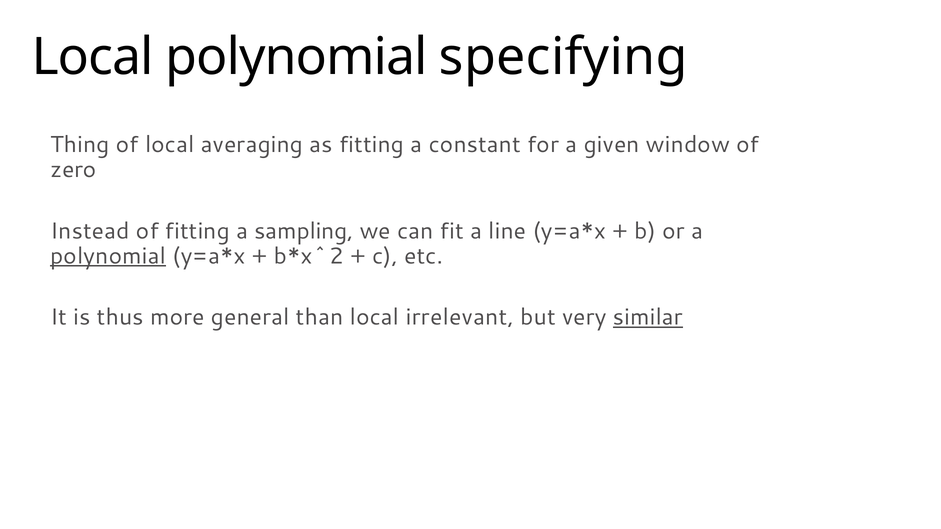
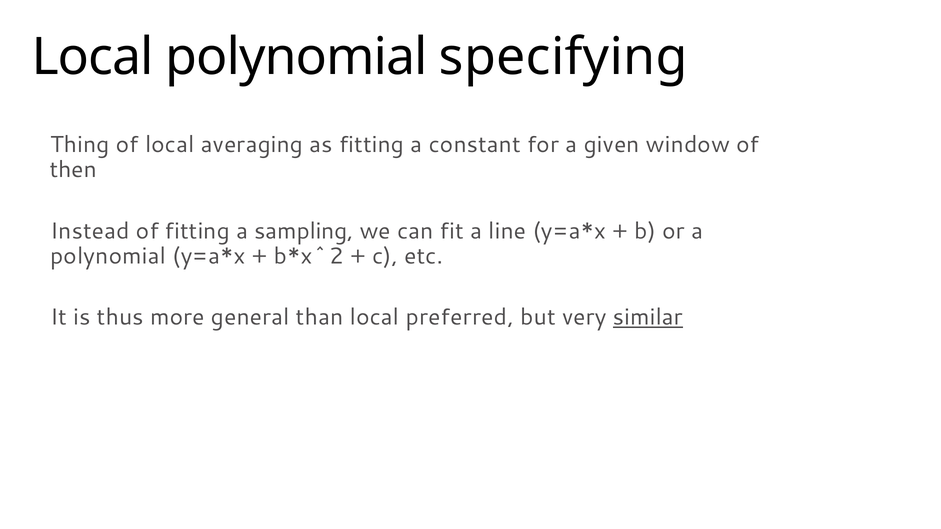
zero: zero -> then (73, 170)
polynomial underline: present -> none (108, 256)
irrelevant: irrelevant -> preferred (460, 317)
